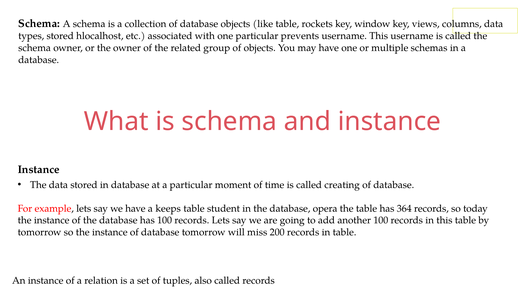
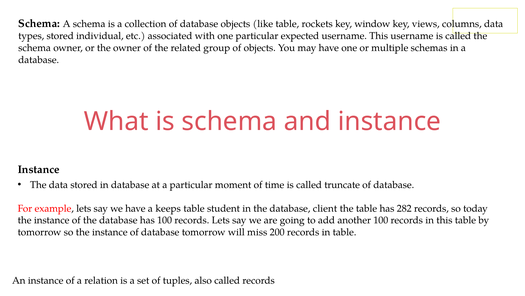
hlocalhost: hlocalhost -> individual (100, 36)
prevents: prevents -> expected (300, 36)
creating: creating -> truncate (342, 184)
opera: opera -> client (325, 208)
364: 364 -> 282 (404, 208)
